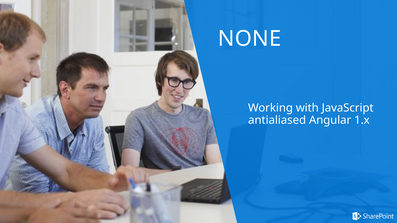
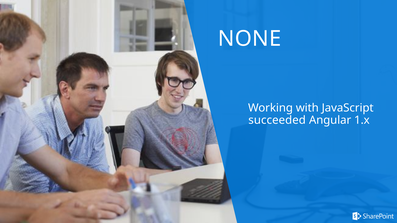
antialiased: antialiased -> succeeded (277, 120)
